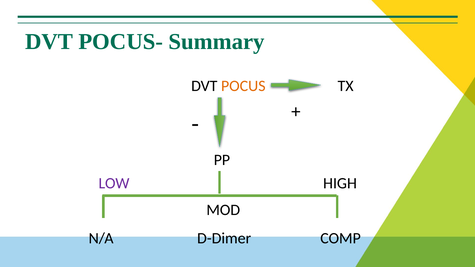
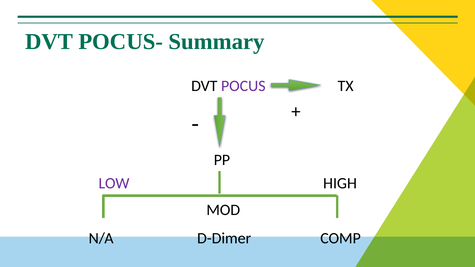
POCUS colour: orange -> purple (243, 86)
